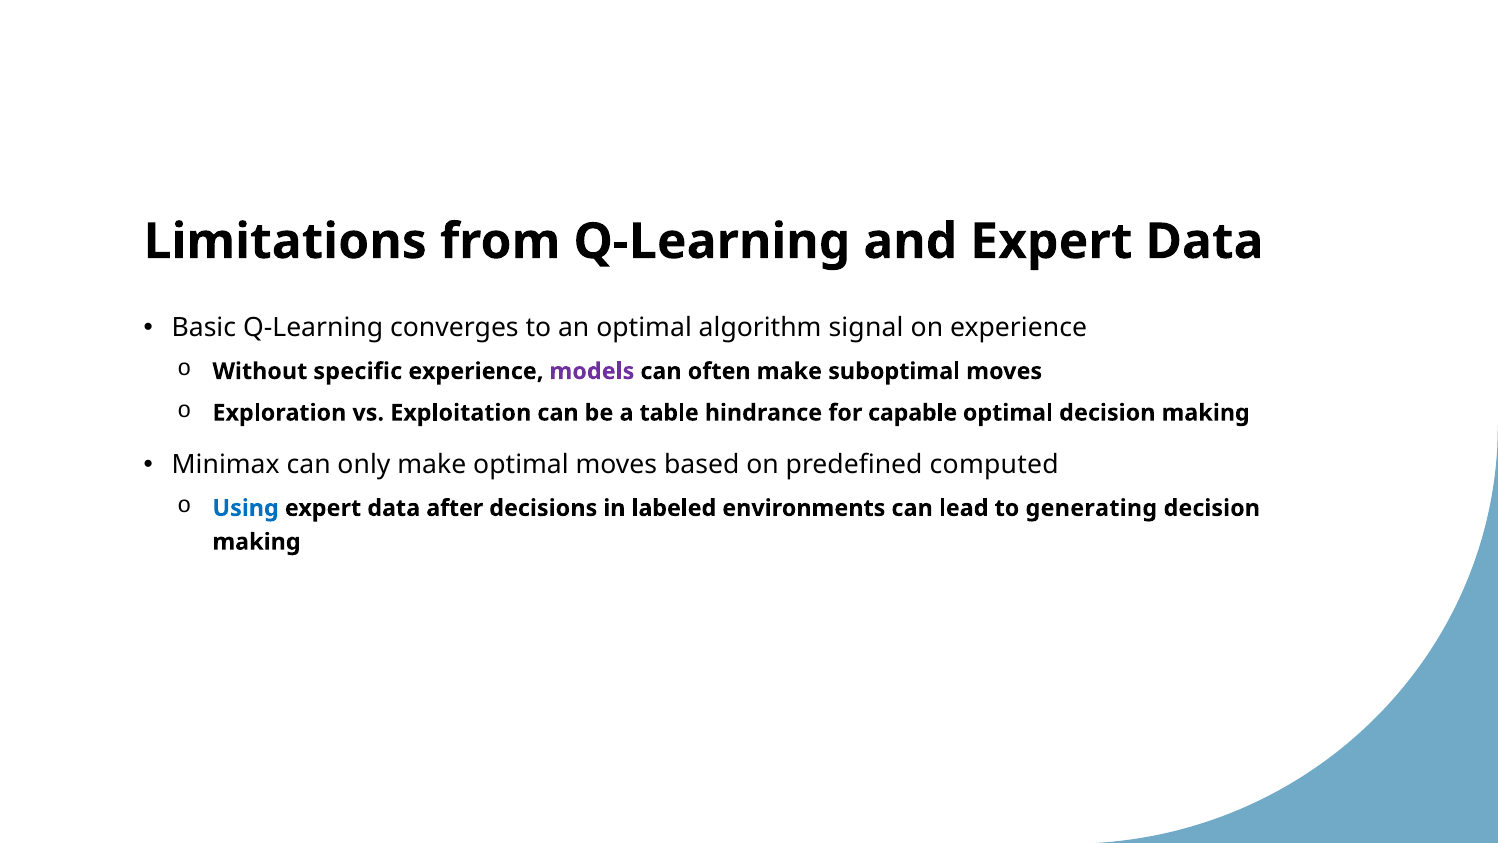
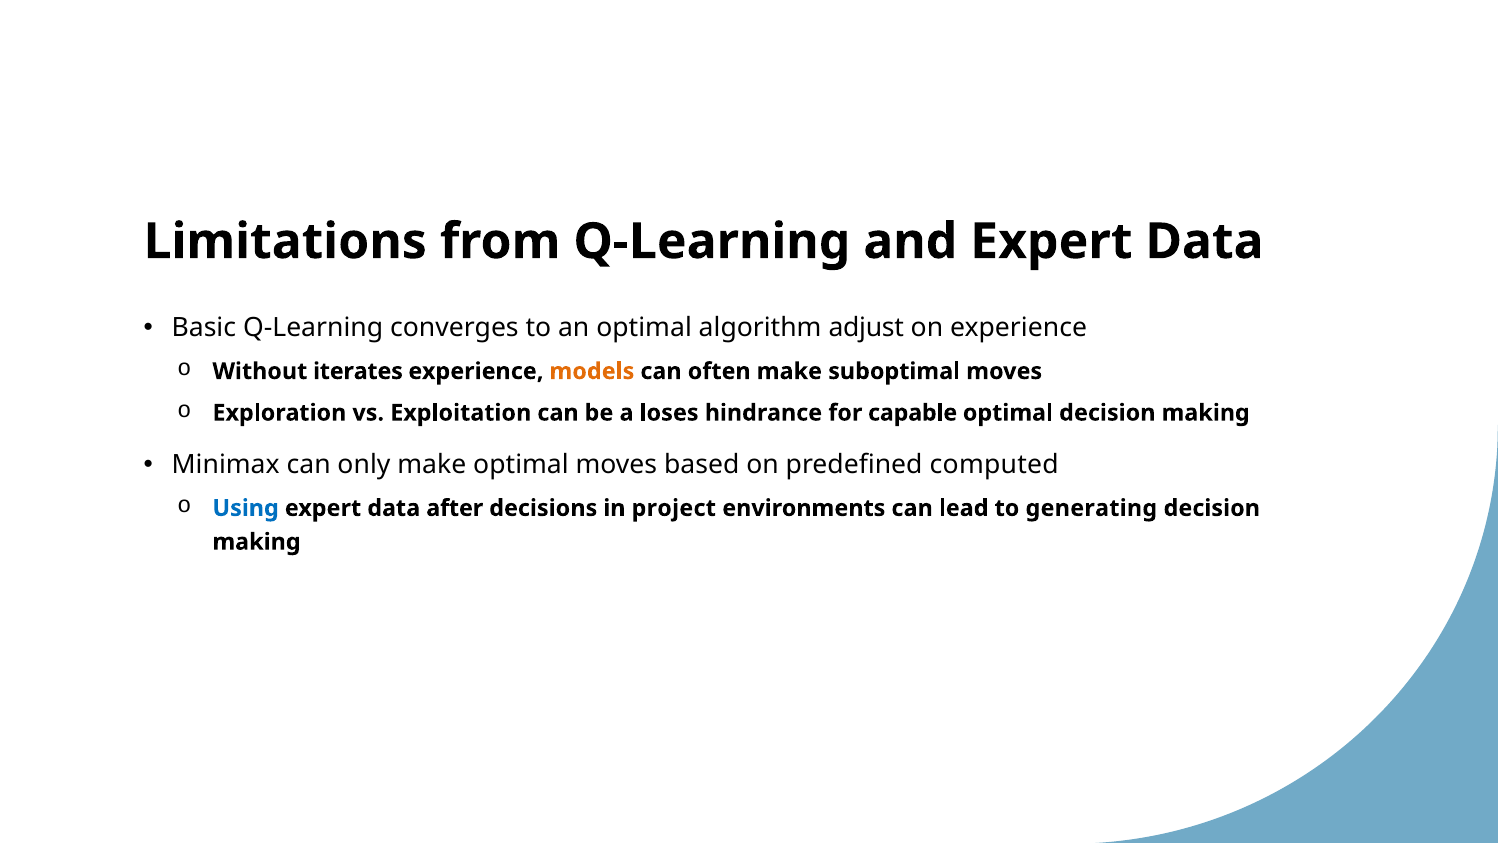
signal: signal -> adjust (866, 328)
specific: specific -> iterates (358, 371)
models colour: purple -> orange (592, 371)
table: table -> loses (669, 413)
labeled: labeled -> project (674, 508)
